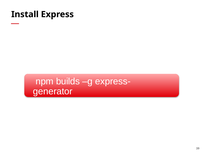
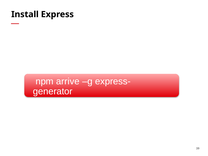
builds: builds -> arrive (68, 81)
